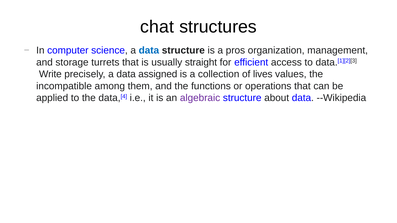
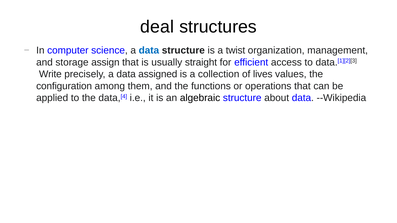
chat: chat -> deal (157, 27)
pros: pros -> twist (235, 50)
turrets: turrets -> assign (105, 62)
incompatible: incompatible -> configuration (64, 86)
algebraic colour: purple -> black (200, 98)
